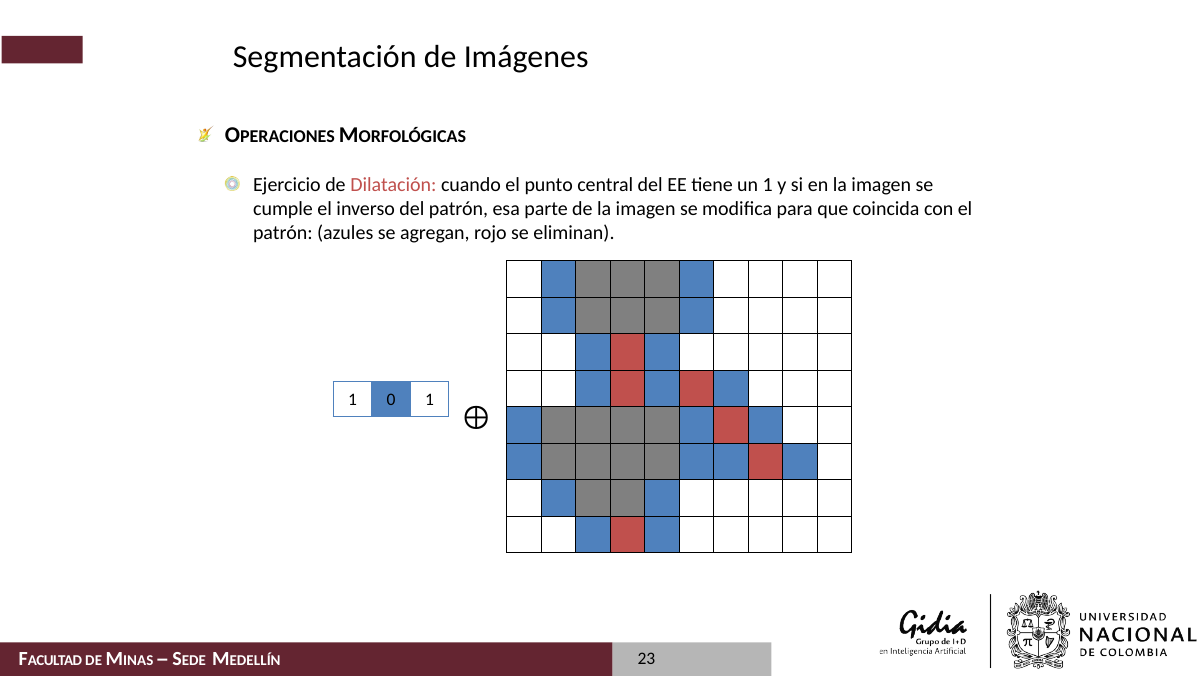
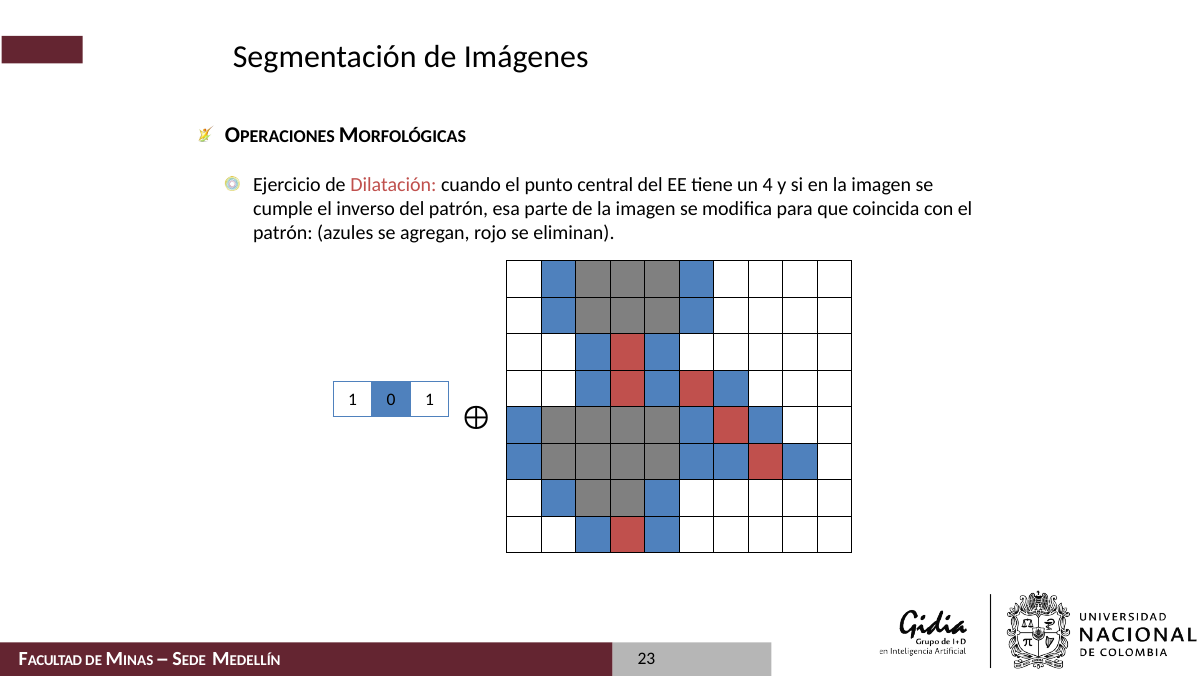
un 1: 1 -> 4 (768, 185)
